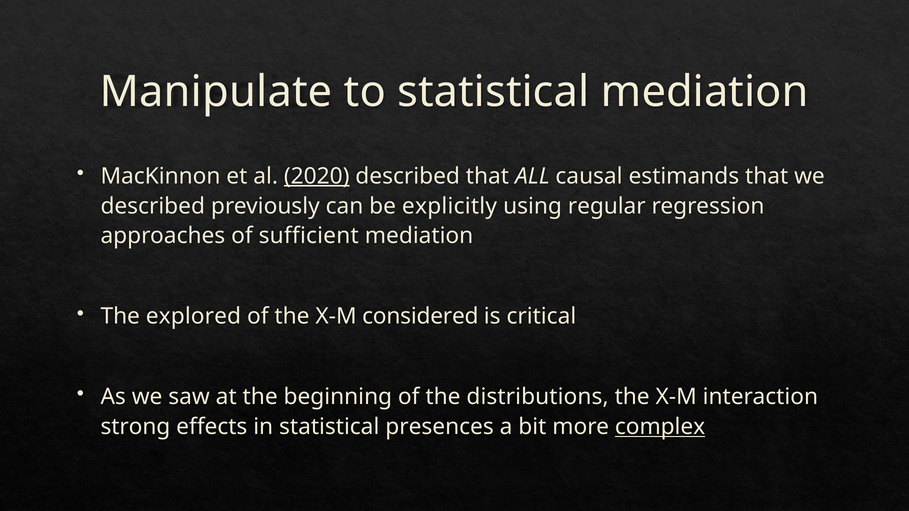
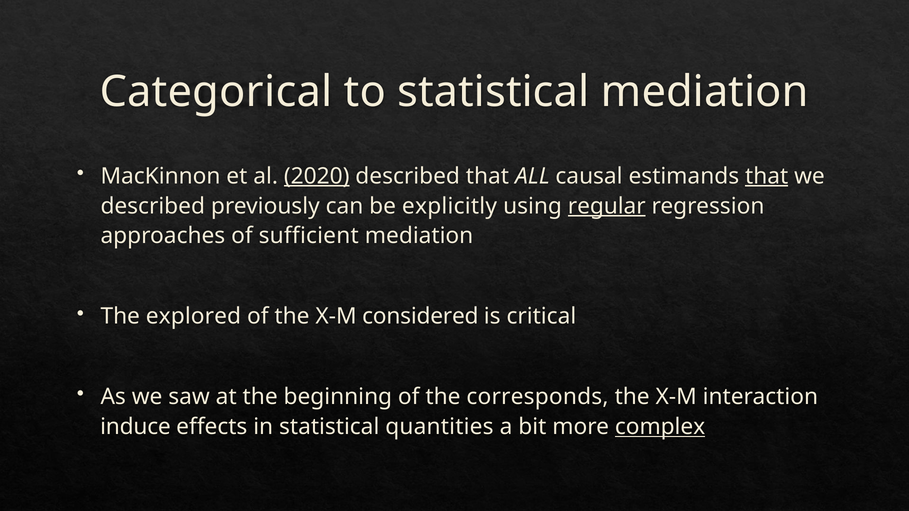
Manipulate: Manipulate -> Categorical (216, 92)
that underline: none -> present (767, 176)
regular underline: none -> present (607, 206)
distributions: distributions -> corresponds (537, 397)
strong: strong -> induce (136, 427)
presences: presences -> quantities (439, 427)
